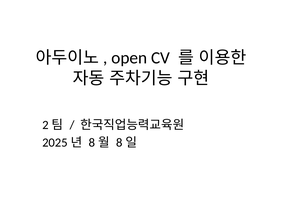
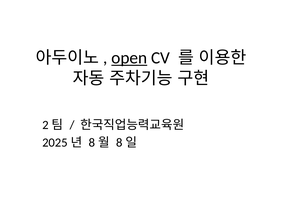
open underline: none -> present (129, 58)
